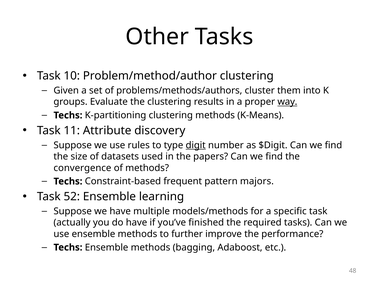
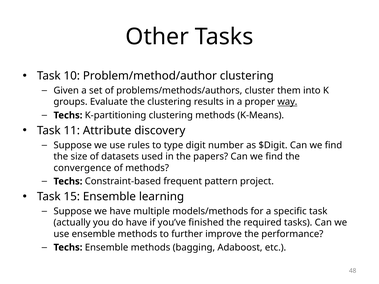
digit underline: present -> none (196, 145)
majors: majors -> project (257, 182)
52: 52 -> 15 (72, 197)
